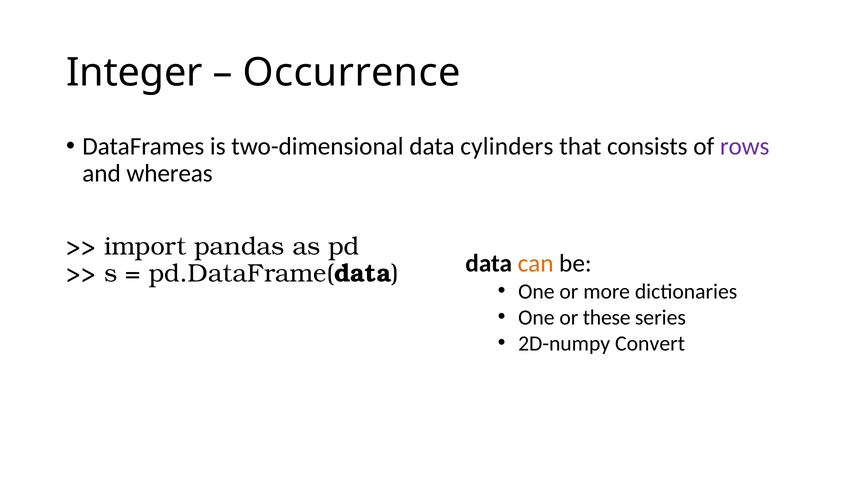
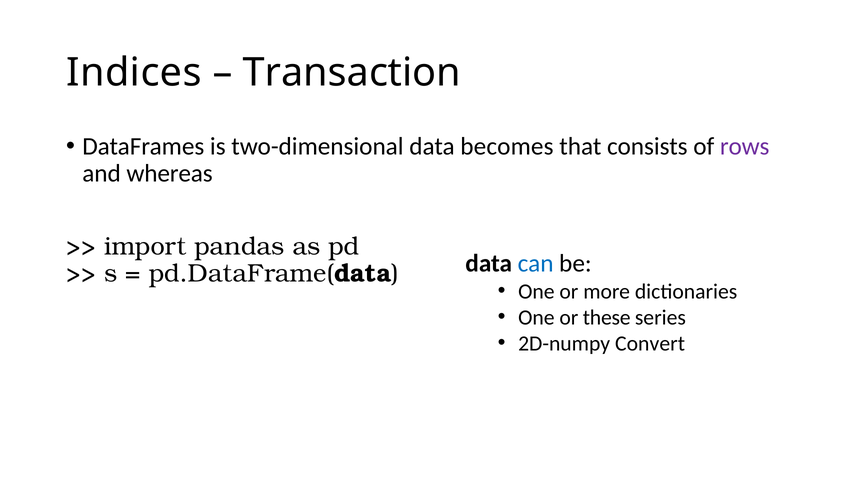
Integer: Integer -> Indices (134, 73)
Occurrence: Occurrence -> Transaction (352, 73)
cylinders: cylinders -> becomes (507, 146)
can colour: orange -> blue (536, 264)
